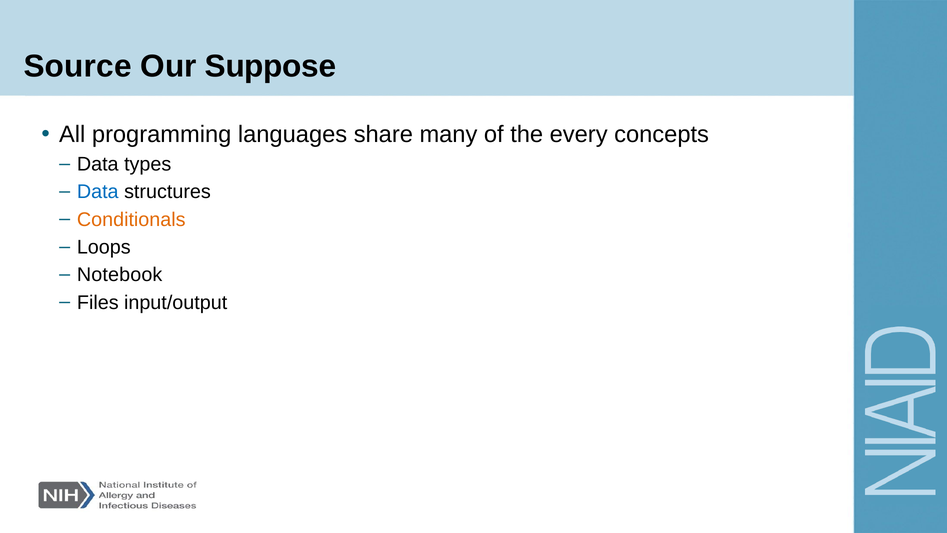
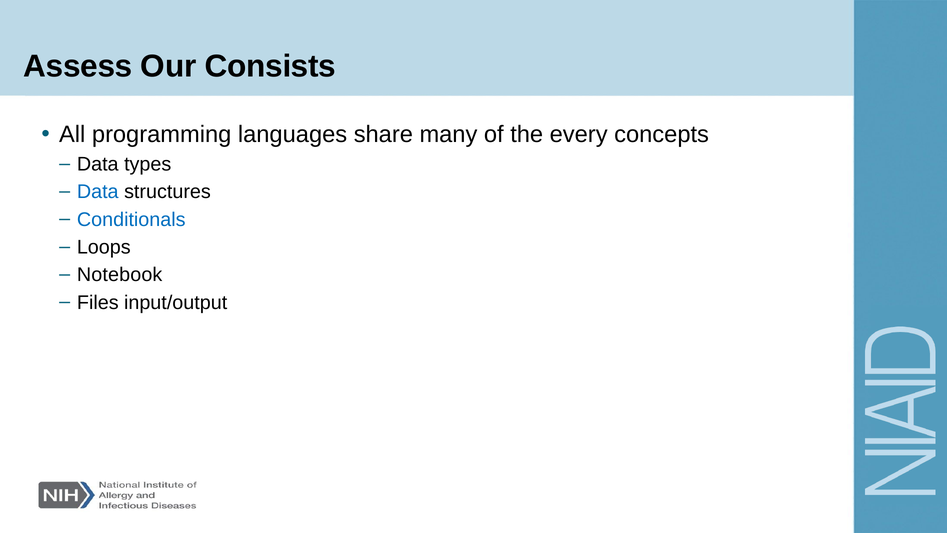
Source: Source -> Assess (78, 66)
Suppose: Suppose -> Consists (270, 66)
Conditionals colour: orange -> blue (131, 219)
